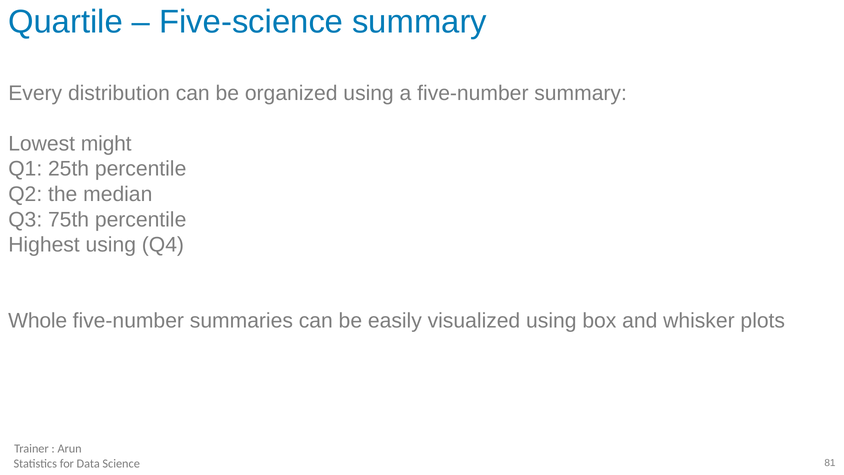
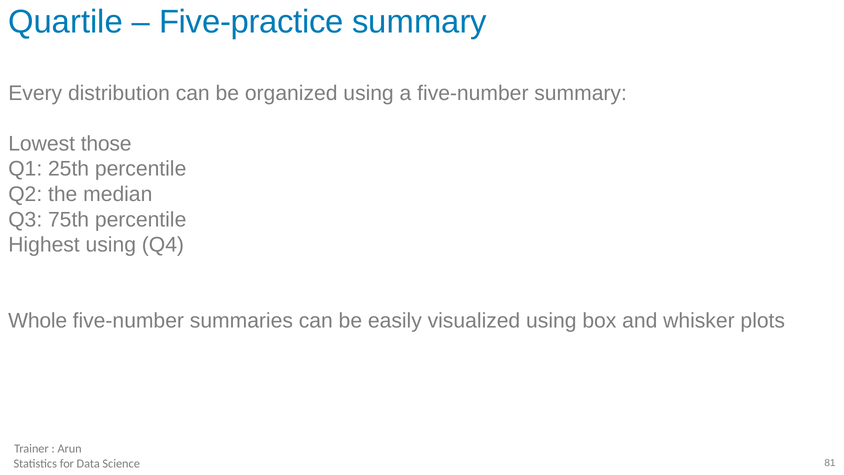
Five-science: Five-science -> Five-practice (251, 22)
might: might -> those (106, 144)
